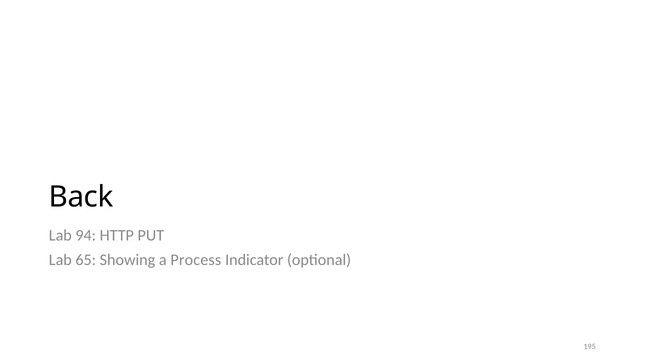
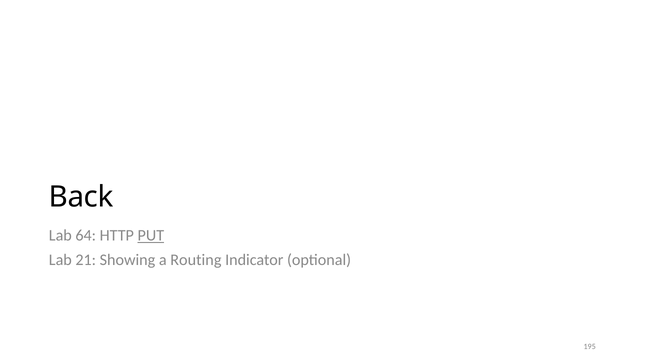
94: 94 -> 64 (86, 235)
PUT underline: none -> present (151, 235)
65: 65 -> 21 (86, 260)
Process: Process -> Routing (196, 260)
